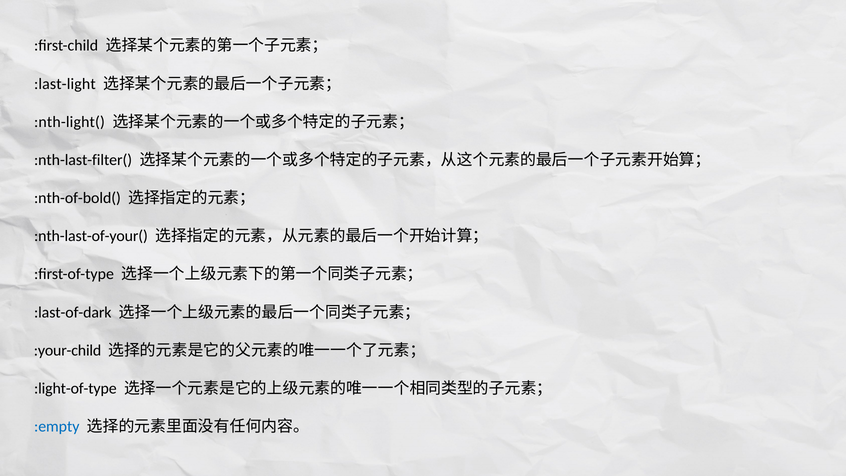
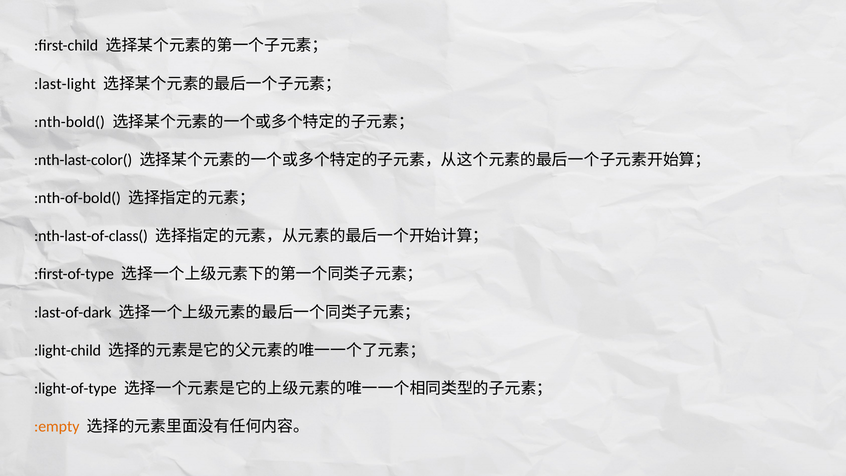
:nth-light(: :nth-light( -> :nth-bold( (69, 122)
:nth-last-filter(: :nth-last-filter( -> :nth-last-color( (83, 160)
:nth-last-of-your(: :nth-last-of-your( -> :nth-last-of-class( (91, 236)
:your-child: :your-child -> :light-child (68, 350)
:empty colour: blue -> orange (57, 426)
